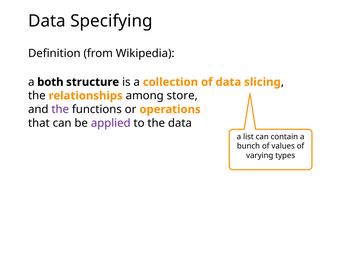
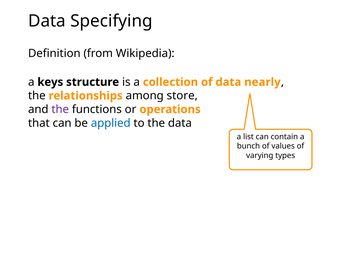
both: both -> keys (50, 82)
slicing: slicing -> nearly (262, 82)
applied colour: purple -> blue (111, 123)
